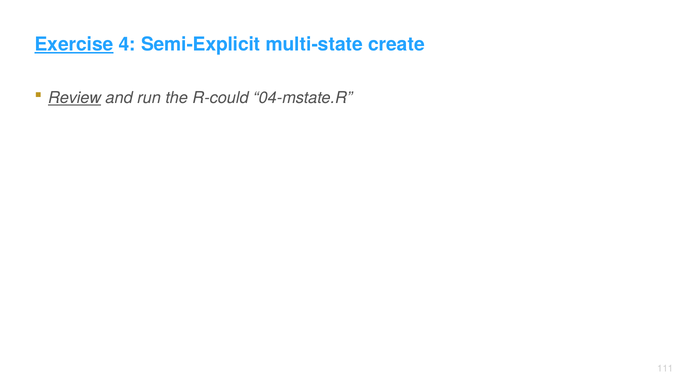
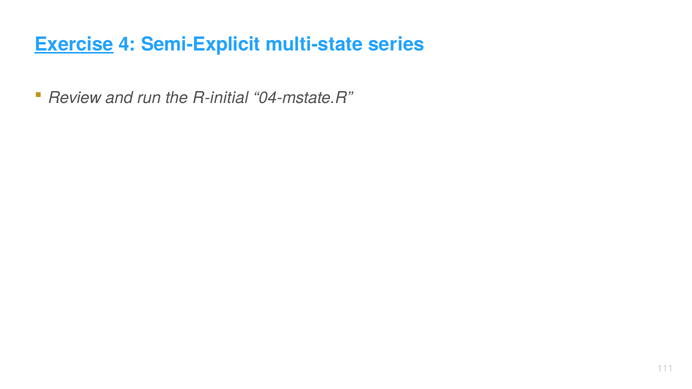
create: create -> series (396, 45)
Review underline: present -> none (75, 98)
R-could: R-could -> R-initial (220, 98)
